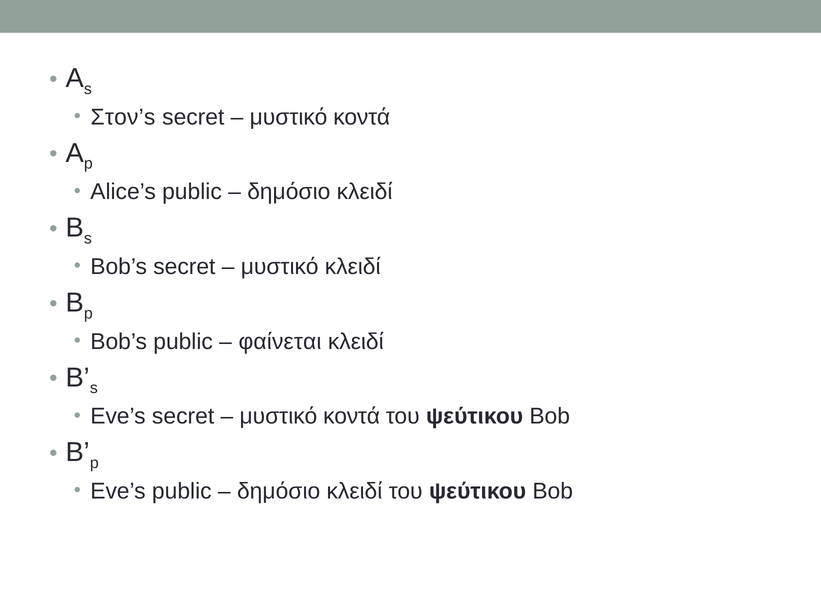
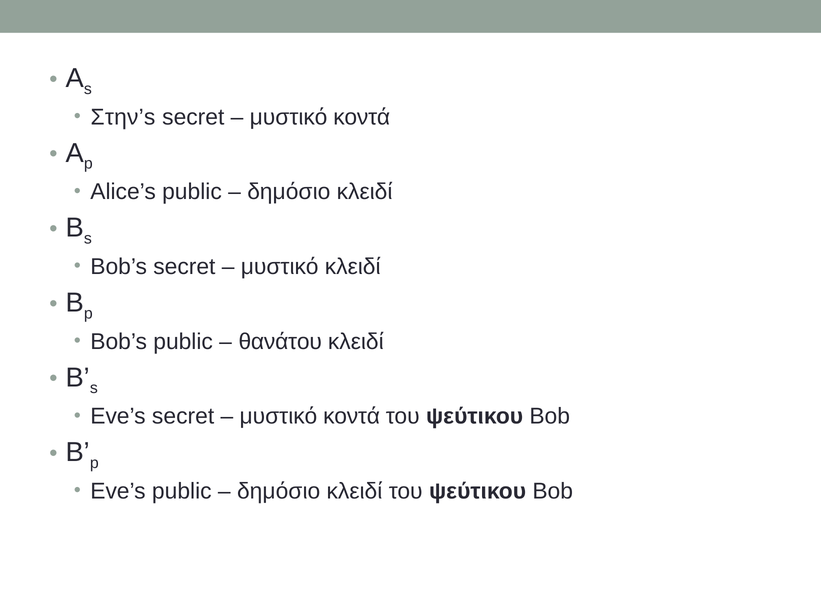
Στον’s: Στον’s -> Στην’s (123, 117)
φαίνεται: φαίνεται -> θανάτου (280, 341)
